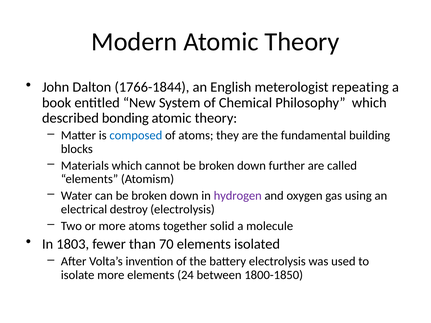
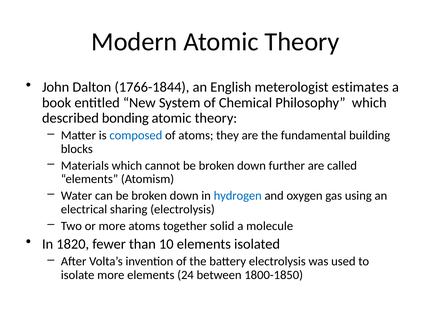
repeating: repeating -> estimates (360, 87)
hydrogen colour: purple -> blue (238, 196)
destroy: destroy -> sharing (129, 209)
1803: 1803 -> 1820 (73, 244)
70: 70 -> 10 (166, 244)
